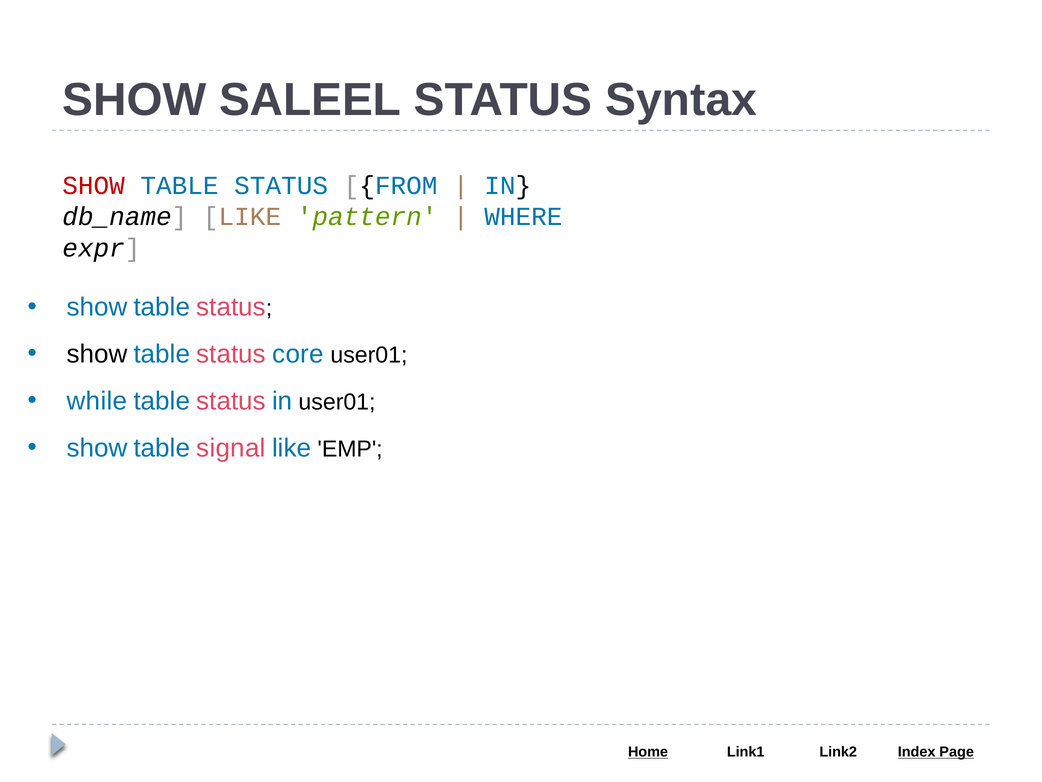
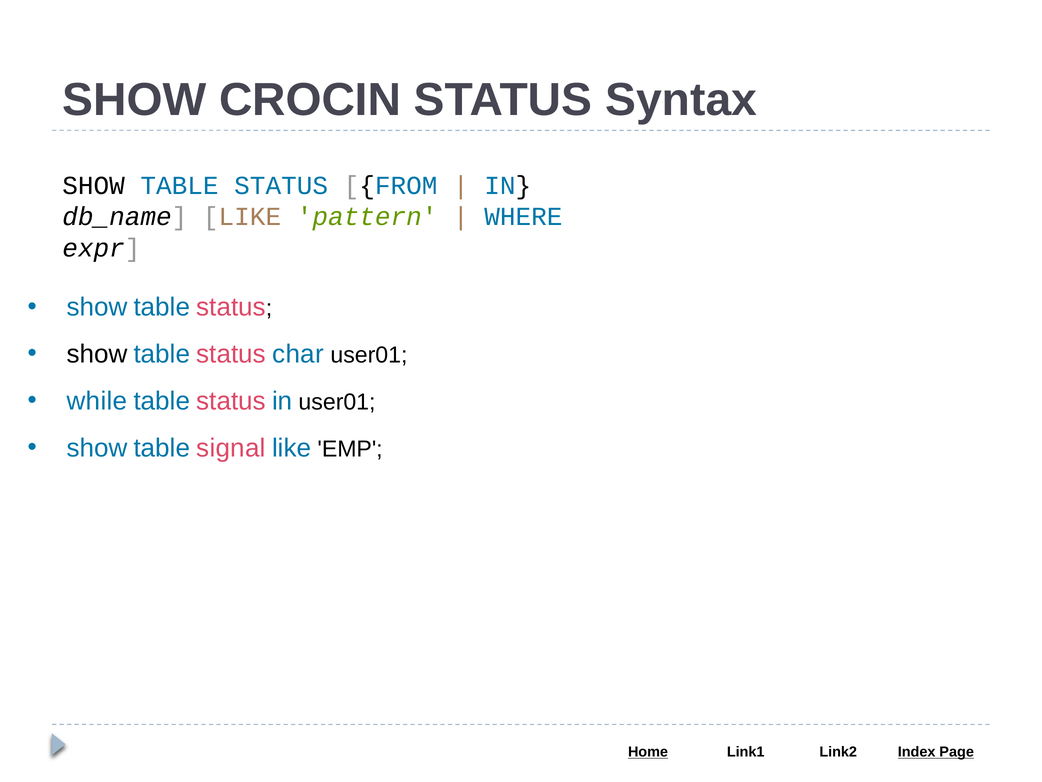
SALEEL: SALEEL -> CROCIN (310, 100)
SHOW colour: red -> black (94, 185)
core: core -> char (298, 354)
